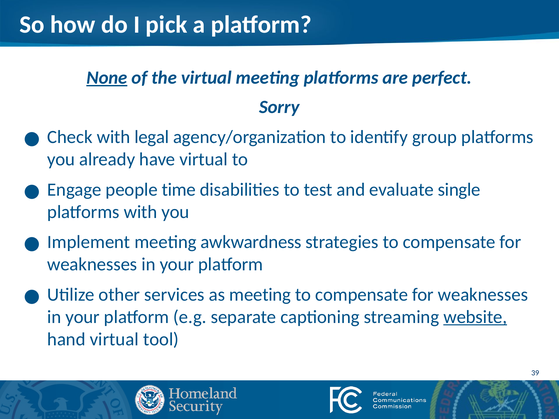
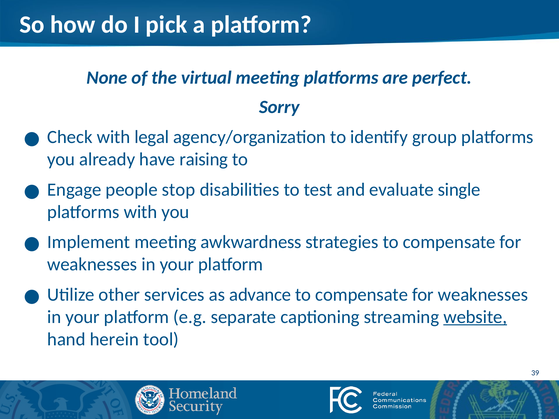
None underline: present -> none (107, 78)
have virtual: virtual -> raising (204, 160)
time: time -> stop (179, 190)
as meeting: meeting -> advance (260, 295)
hand virtual: virtual -> herein (114, 339)
